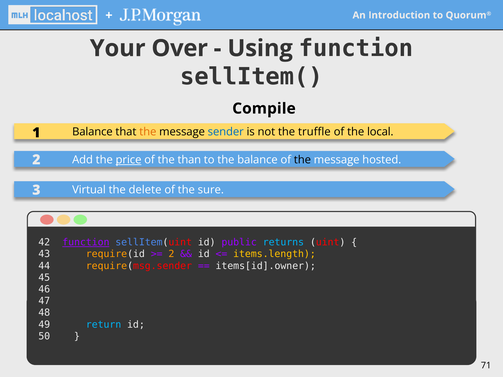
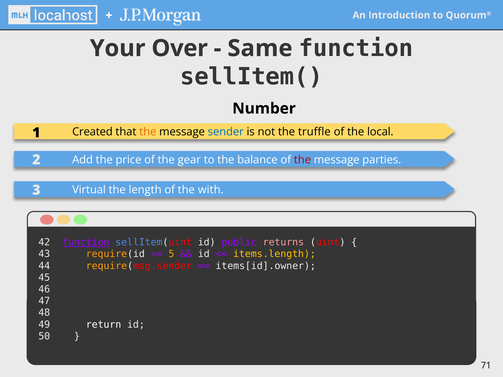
Using: Using -> Same (260, 48)
Compile: Compile -> Number (264, 109)
1 Balance: Balance -> Created (92, 132)
price underline: present -> none (129, 160)
than: than -> gear (189, 160)
the colour: black -> red (302, 160)
hosted: hosted -> parties (382, 160)
delete: delete -> length (145, 190)
sure: sure -> with (211, 190)
returns colour: light blue -> pink (283, 243)
2: 2 -> 5 (171, 254)
return colour: light blue -> white (104, 325)
